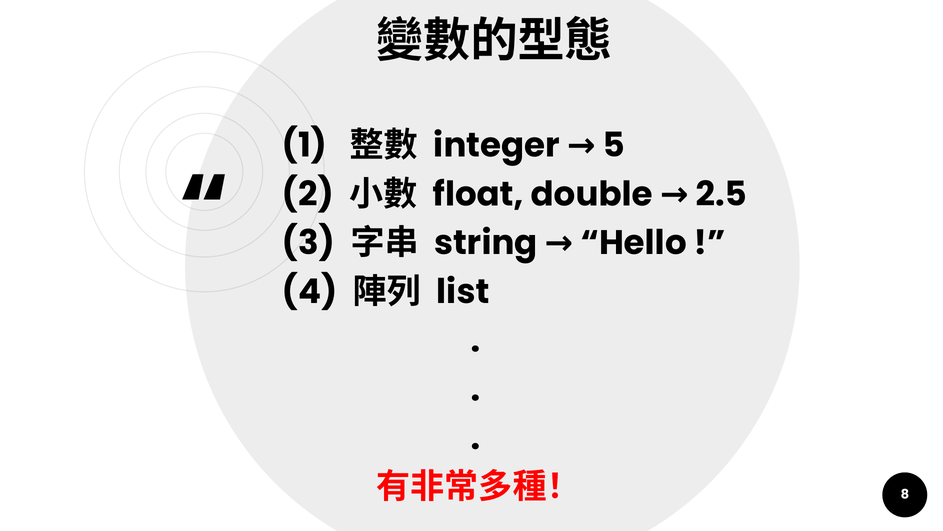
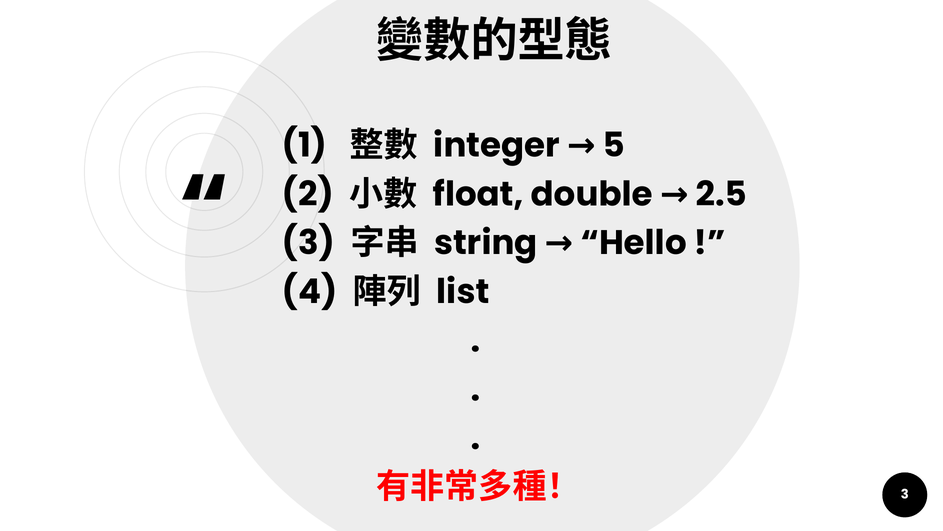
8: 8 -> 3 (905, 494)
